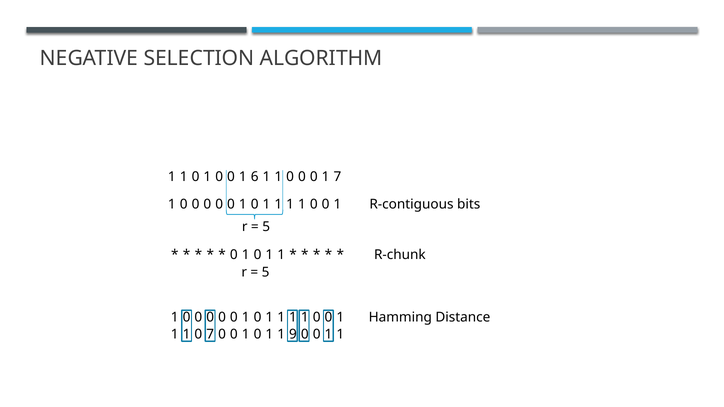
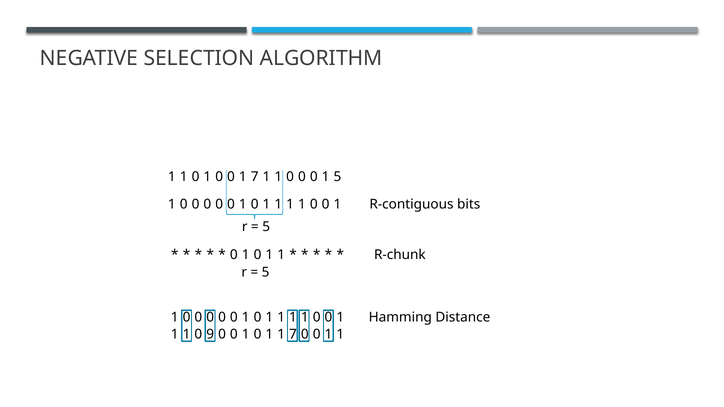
0 1 6: 6 -> 7 (255, 177)
1 7: 7 -> 5 (337, 177)
0 7: 7 -> 9 (210, 335)
1 1 9: 9 -> 7 (293, 335)
